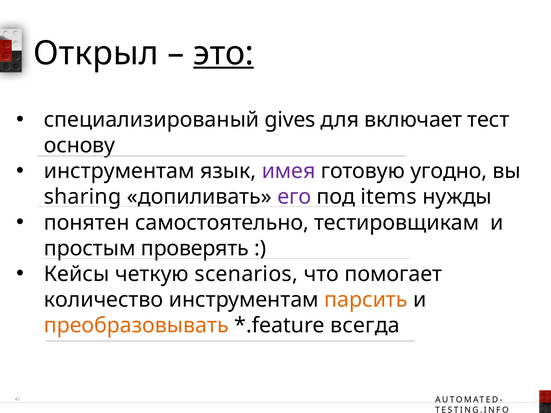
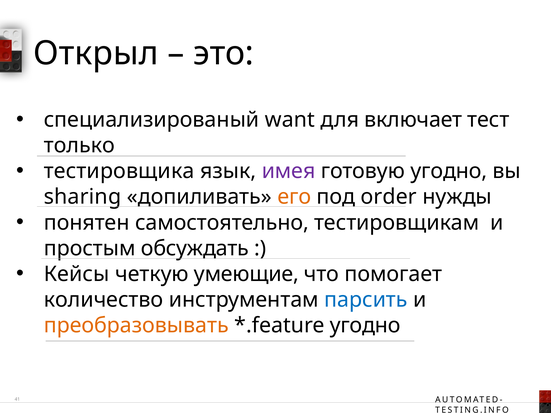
это underline: present -> none (224, 53)
gives: gives -> want (290, 120)
основу: основу -> только (79, 146)
инструментам: инструментам -> тестировщика (119, 171)
его colour: purple -> orange (294, 197)
items: items -> order (389, 197)
проверять: проверять -> обсуждать (195, 248)
scenarios: scenarios -> умеющие (246, 274)
парсить colour: orange -> blue (366, 300)
всегда: всегда -> угодно (365, 326)
